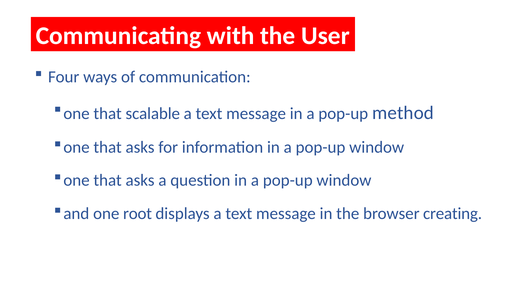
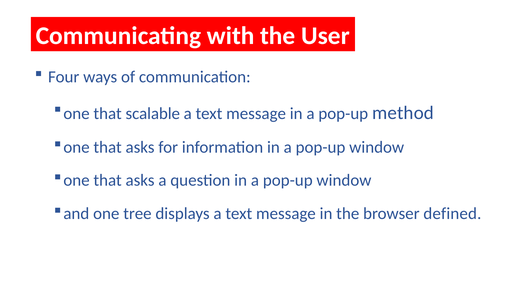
root: root -> tree (137, 214)
creating: creating -> defined (452, 214)
